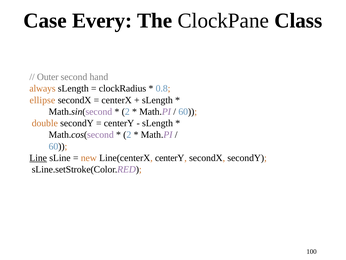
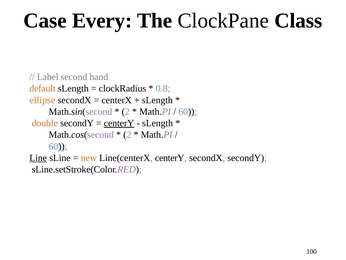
Outer: Outer -> Label (48, 77)
always: always -> default (42, 88)
centerY underline: none -> present (119, 123)
